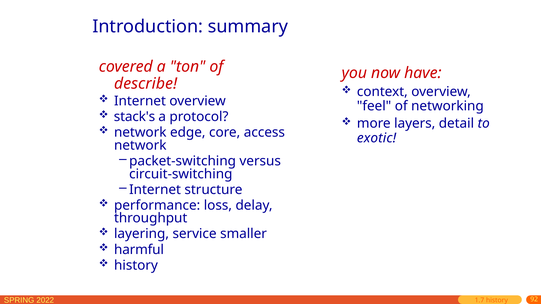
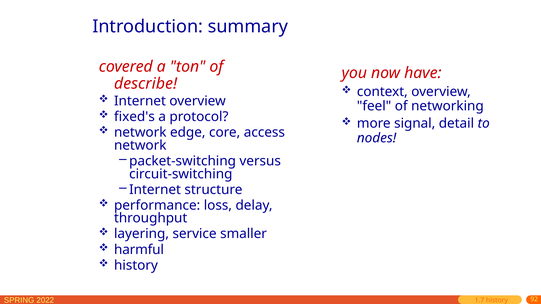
stack's: stack's -> fixed's (134, 117)
layers: layers -> signal (415, 124)
exotic: exotic -> nodes (377, 138)
